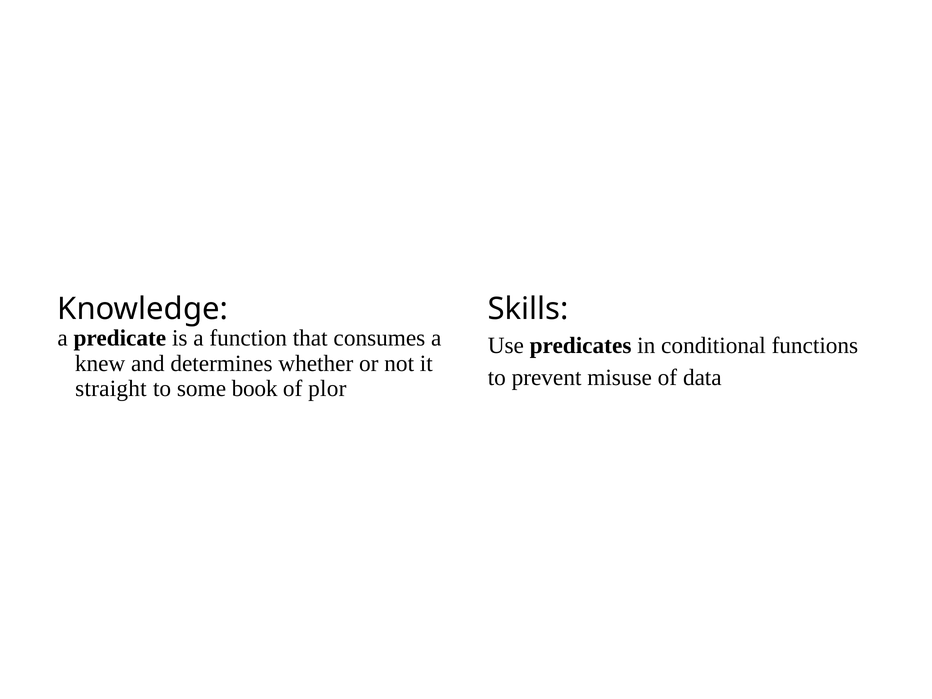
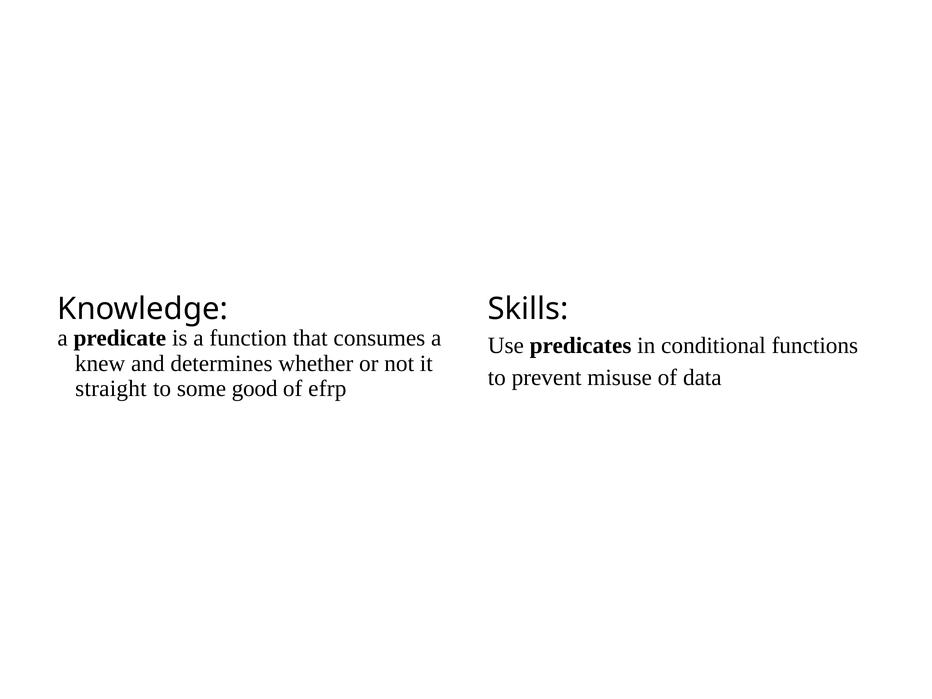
book: book -> good (255, 389)
plor: plor -> efrp (327, 389)
